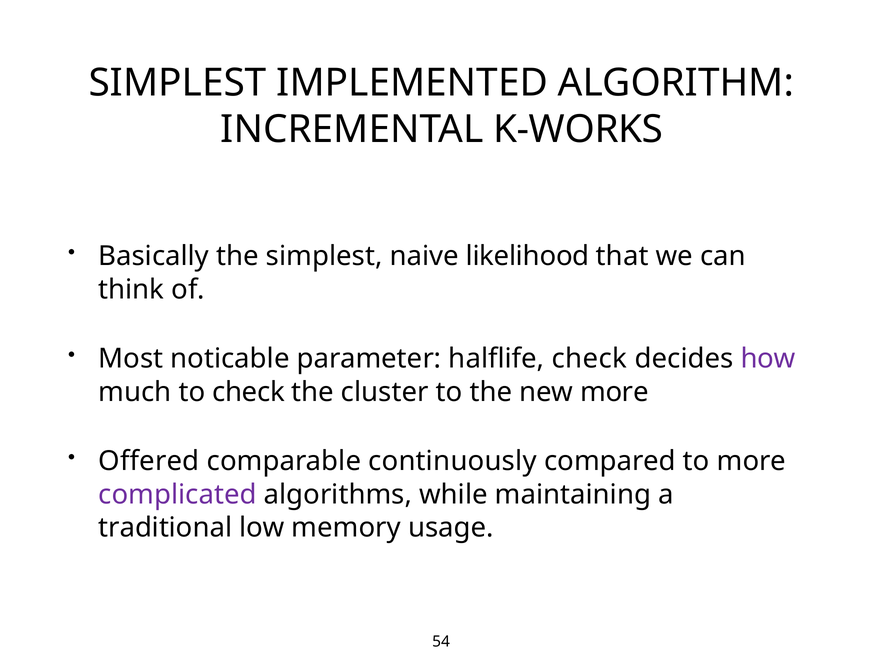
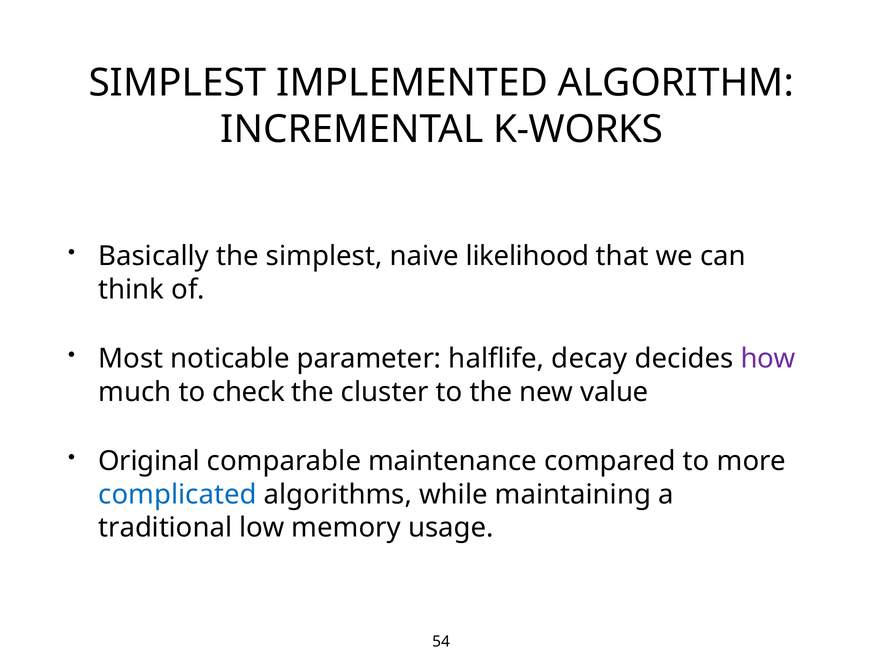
halflife check: check -> decay (589, 359)
new more: more -> value (614, 392)
Offered: Offered -> Original (149, 462)
continuously: continuously -> maintenance (453, 462)
complicated colour: purple -> blue (177, 495)
